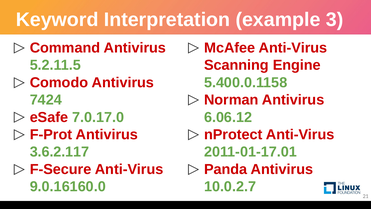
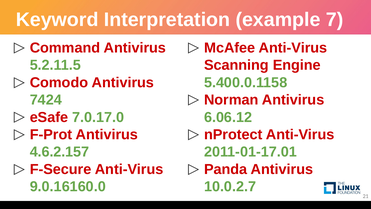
3: 3 -> 7 (335, 20)
3.6.2.117: 3.6.2.117 -> 4.6.2.157 (59, 152)
